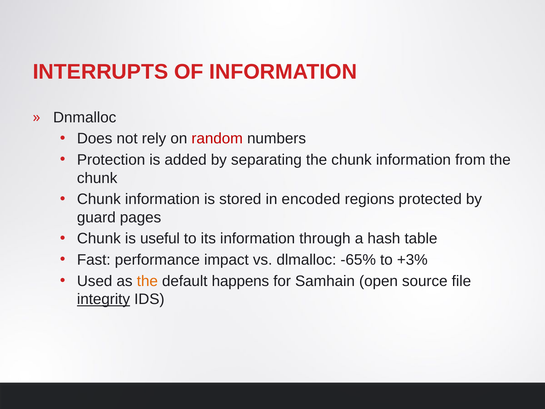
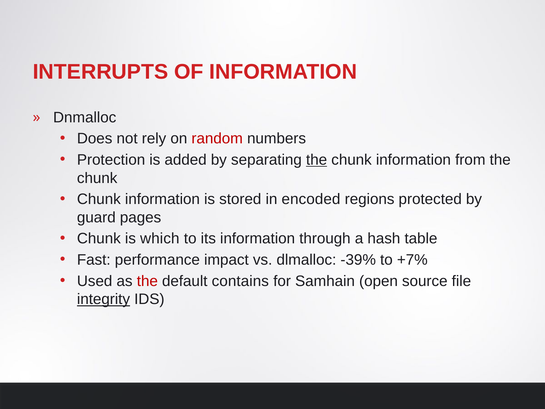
the underline: none -> present (317, 160)
useful: useful -> which (160, 238)
-65%: -65% -> -39% (358, 260)
+3%: +3% -> +7% (412, 260)
the colour: orange -> red (147, 281)
happens: happens -> contains (240, 281)
